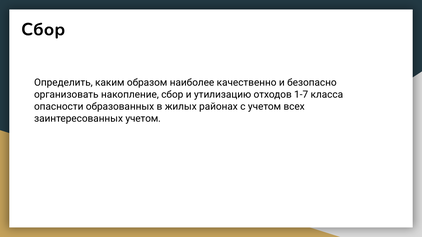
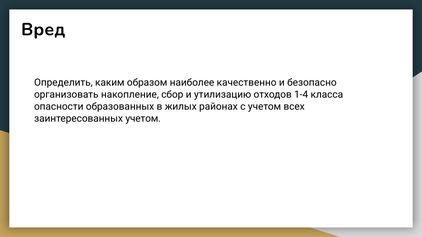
Сбор: Сбор -> Вред (43, 30)
1-7: 1-7 -> 1-4 (301, 95)
